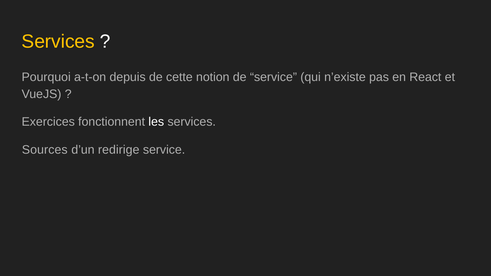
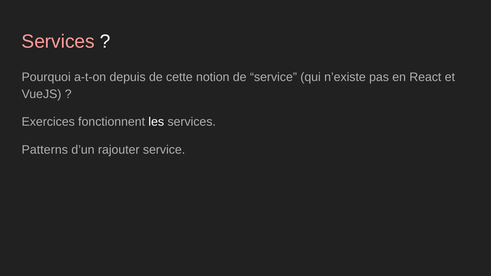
Services colour: yellow -> pink (58, 42)
Sources: Sources -> Patterns (45, 150)
redirige: redirige -> rajouter (119, 150)
